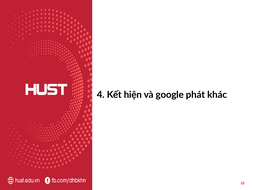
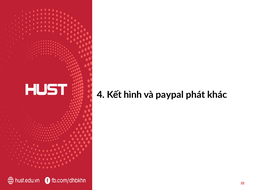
hiện: hiện -> hình (133, 95)
google: google -> paypal (170, 95)
